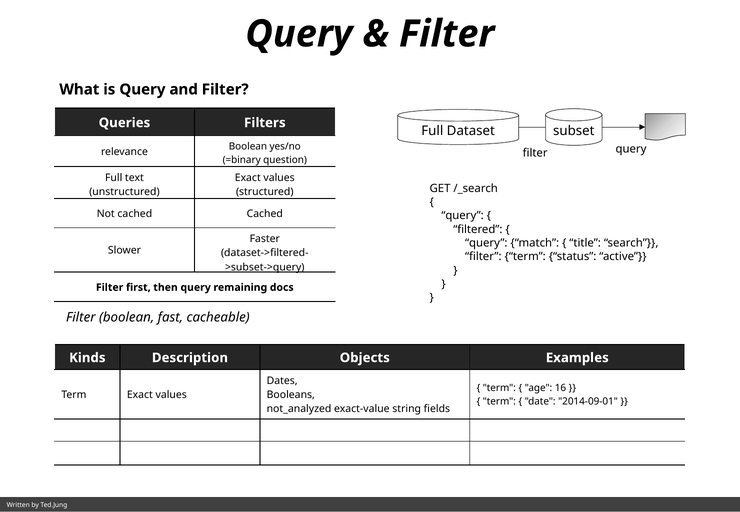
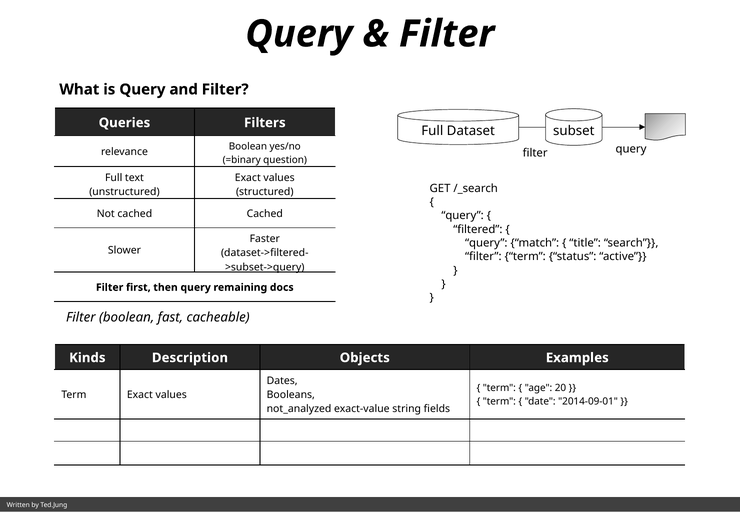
16: 16 -> 20 (560, 388)
